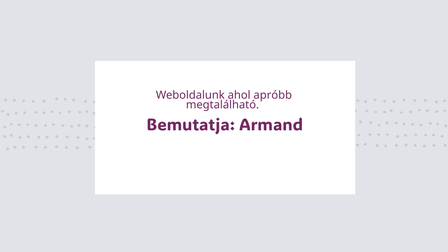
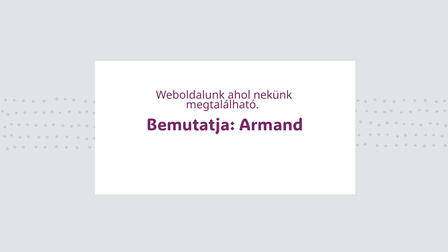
apróbb: apróbb -> nekünk (273, 95)
